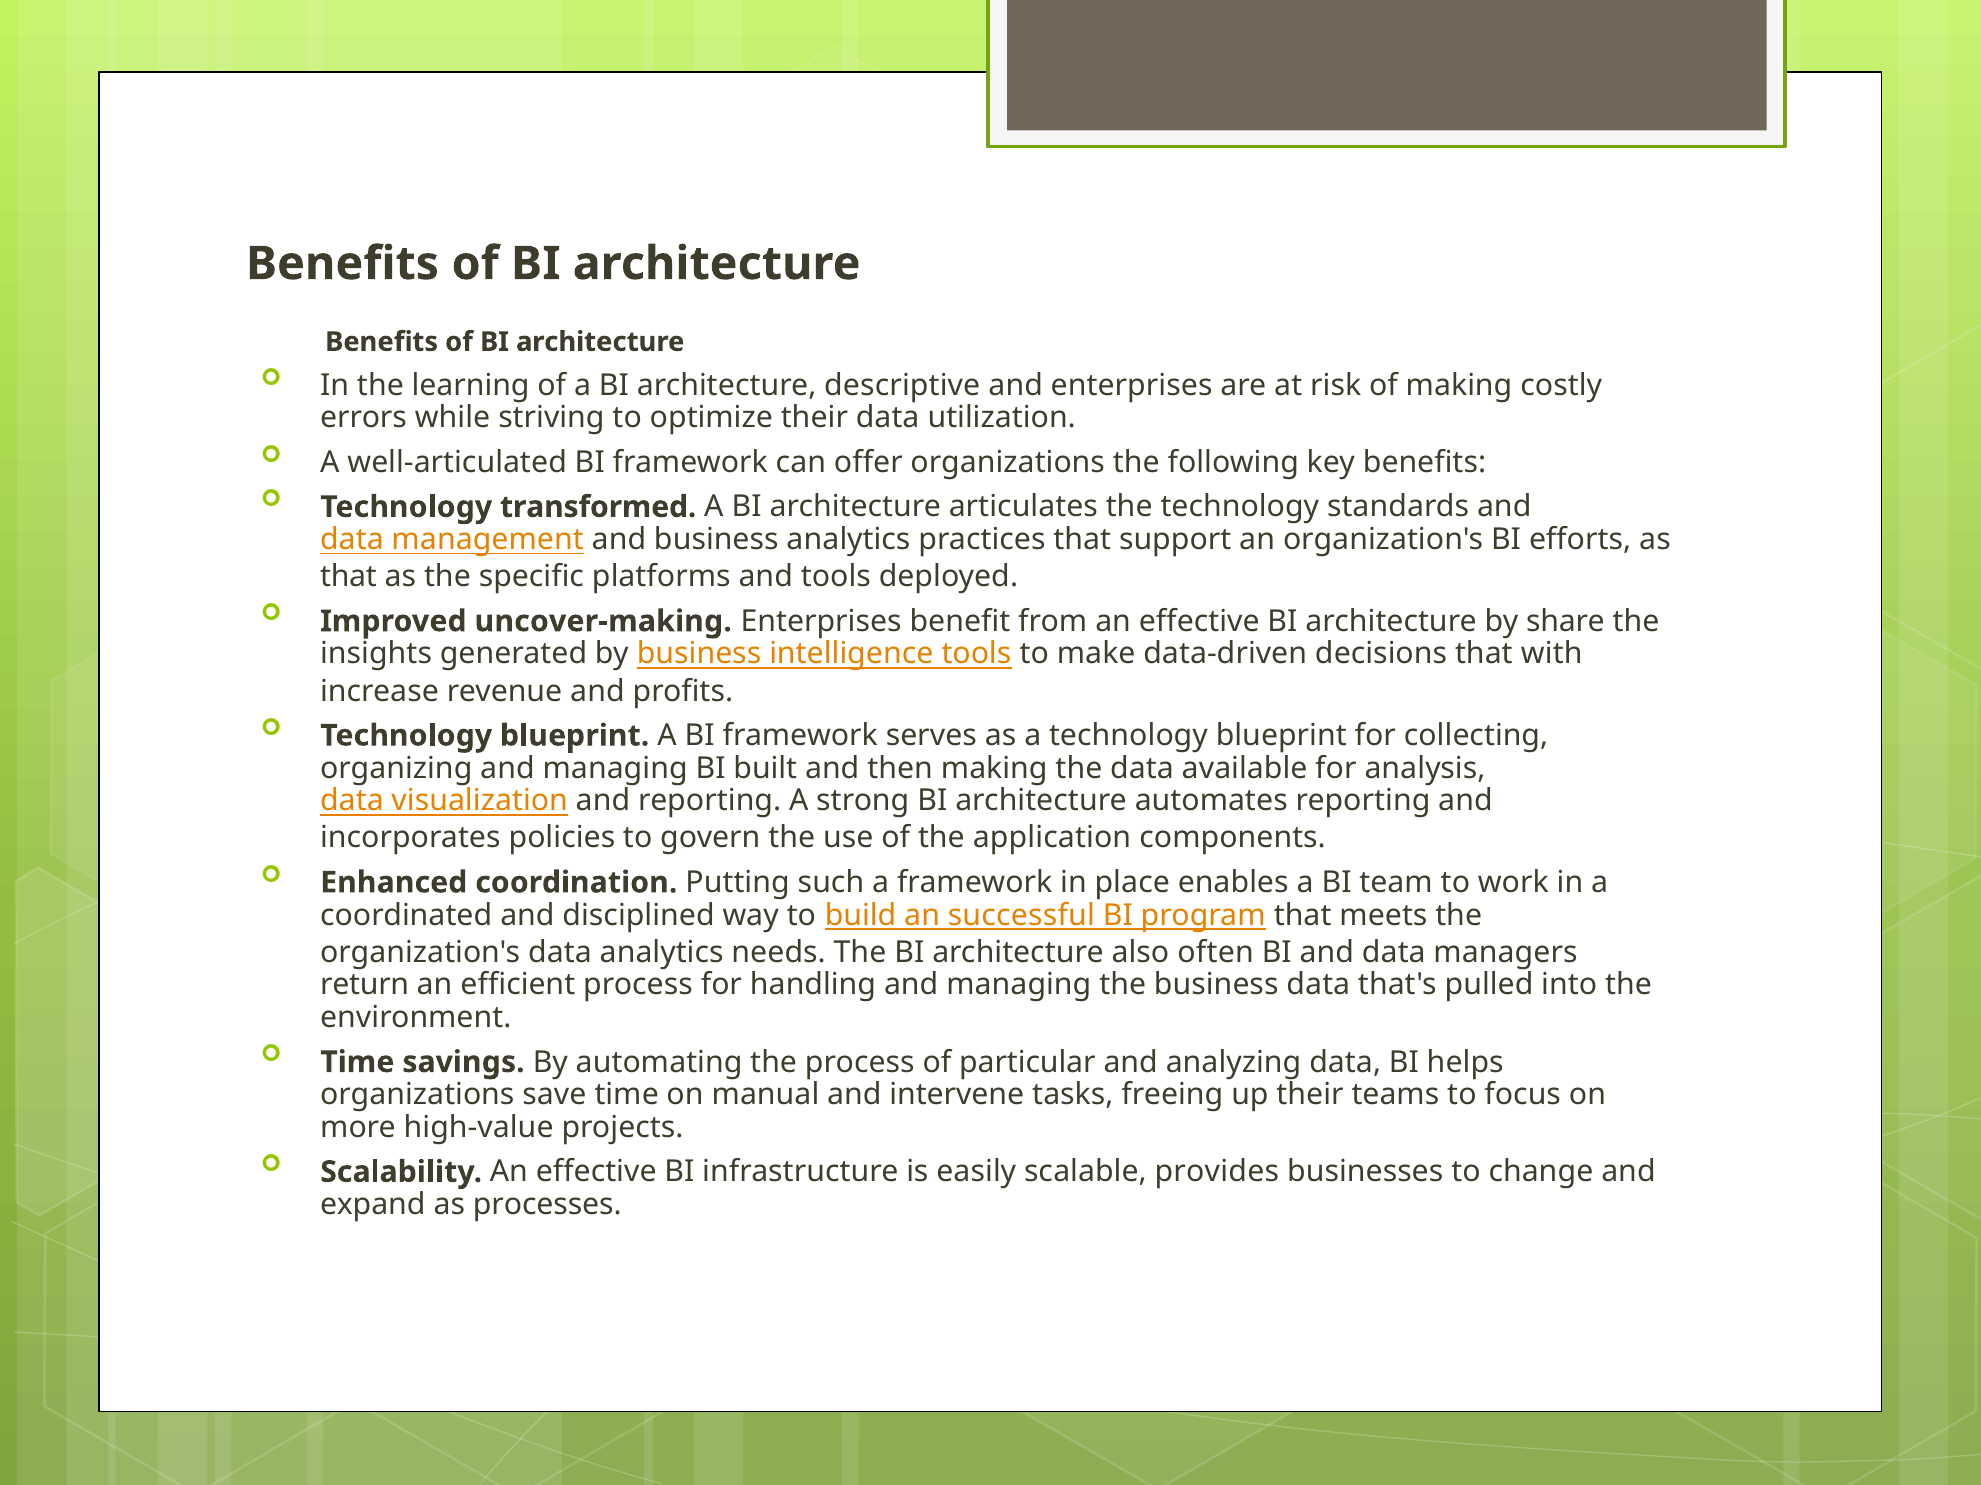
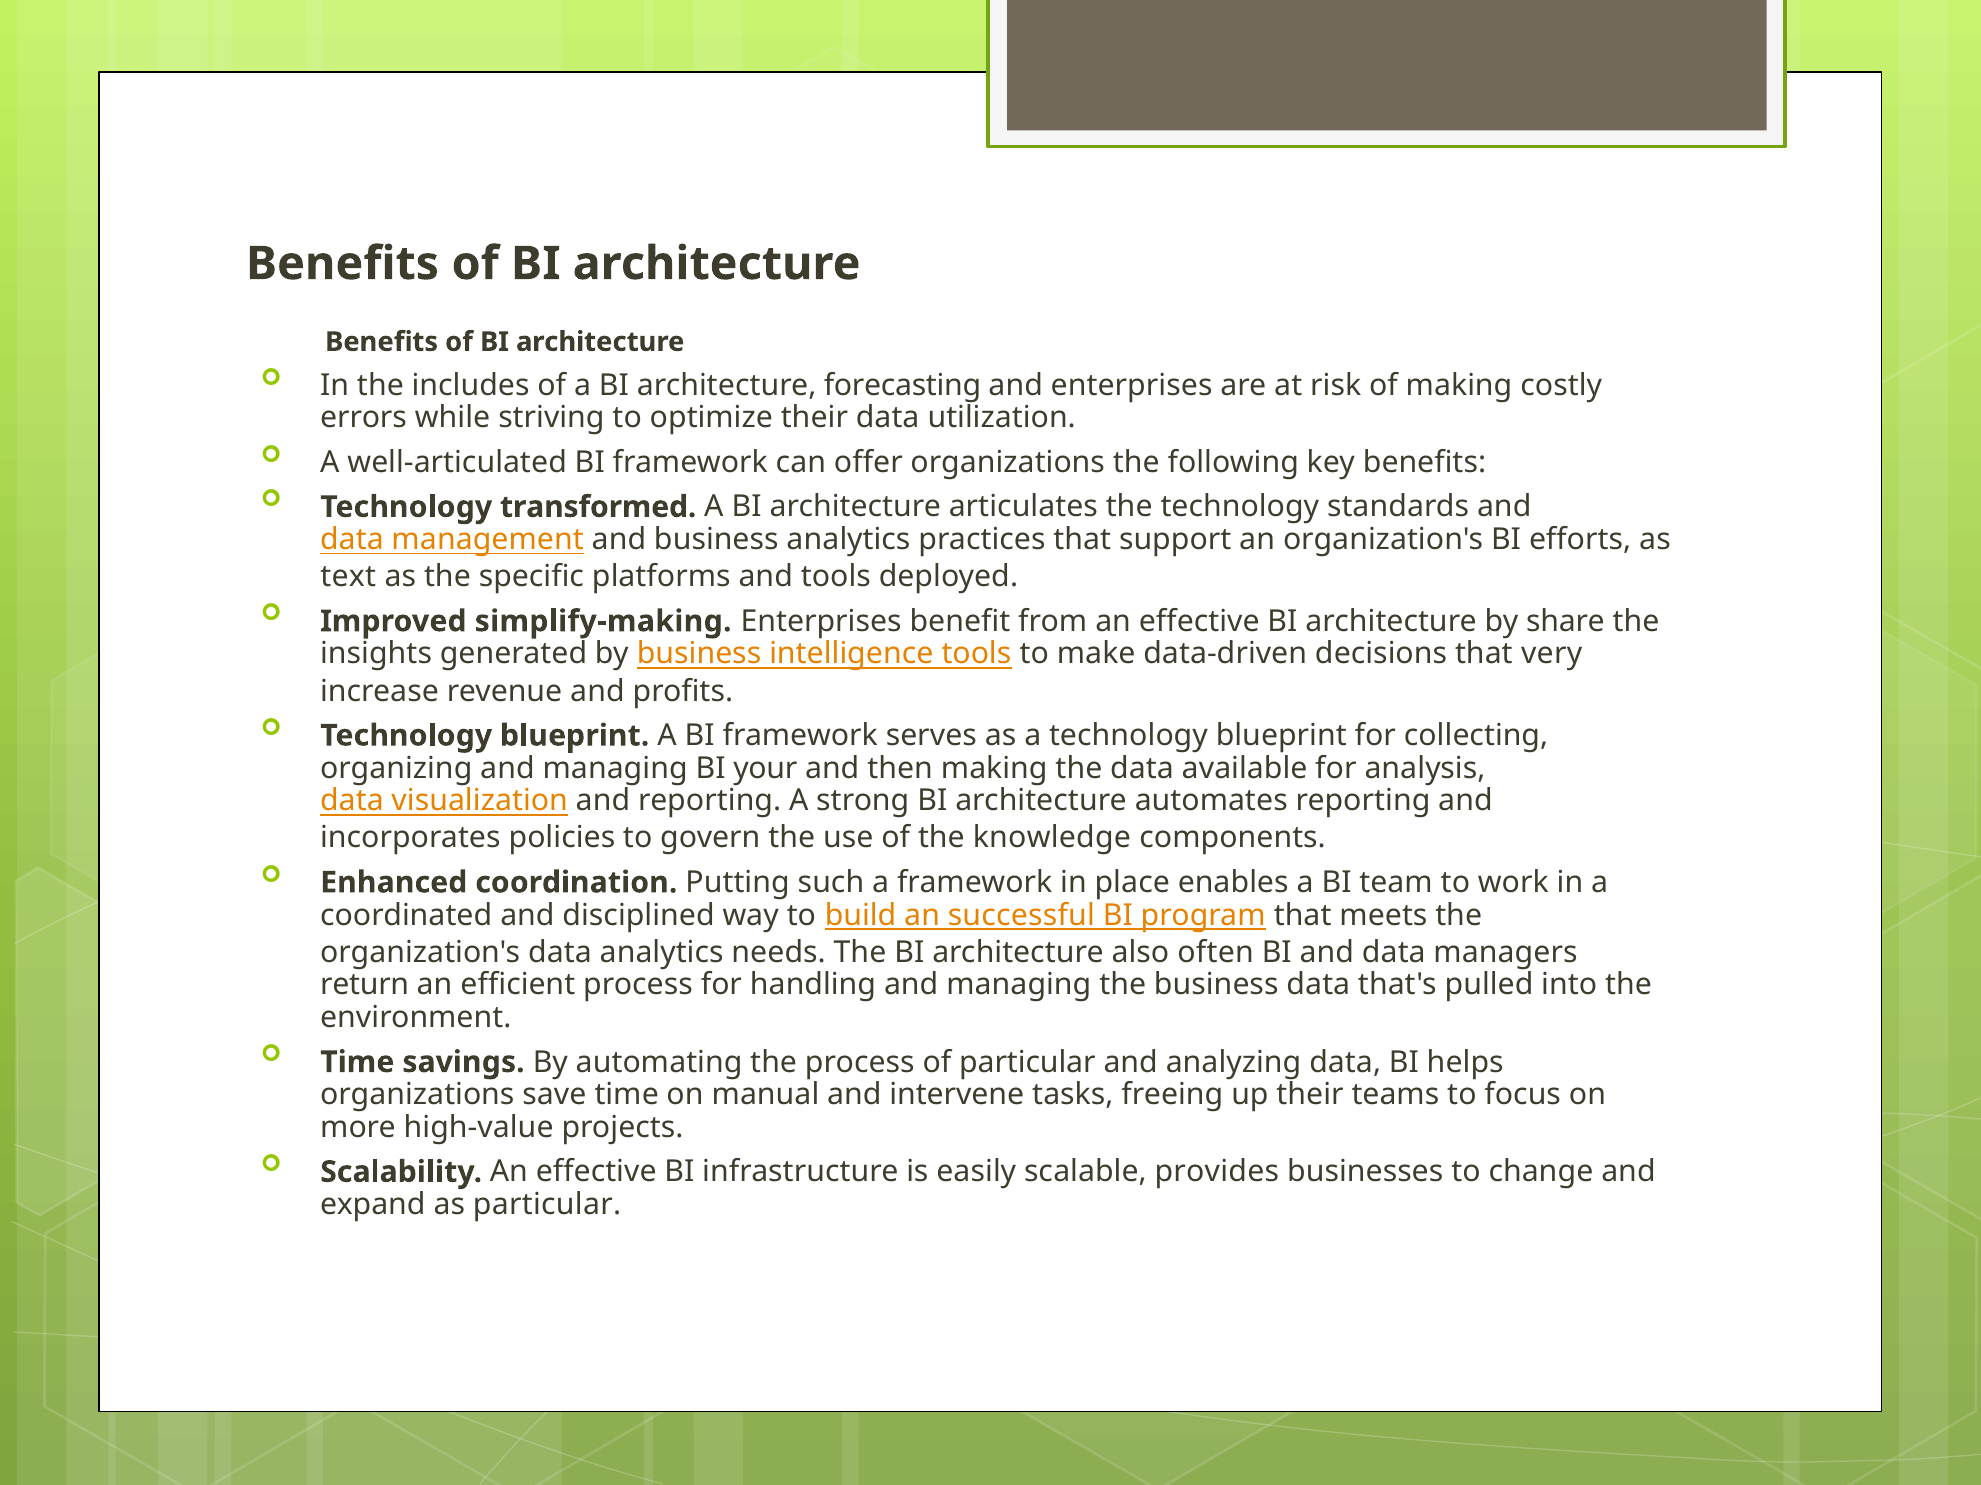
learning: learning -> includes (471, 386)
descriptive: descriptive -> forecasting (902, 386)
that: that -> text (348, 577)
uncover-making: uncover-making -> simplify-making (603, 622)
with: with -> very (1552, 654)
built: built -> your (765, 769)
application: application -> knowledge (1052, 838)
as processes: processes -> particular (547, 1205)
